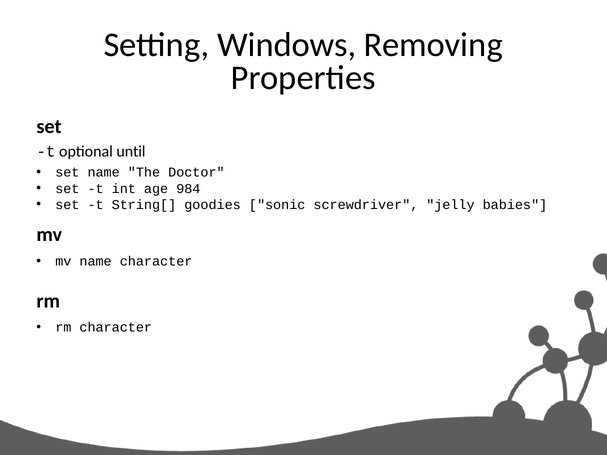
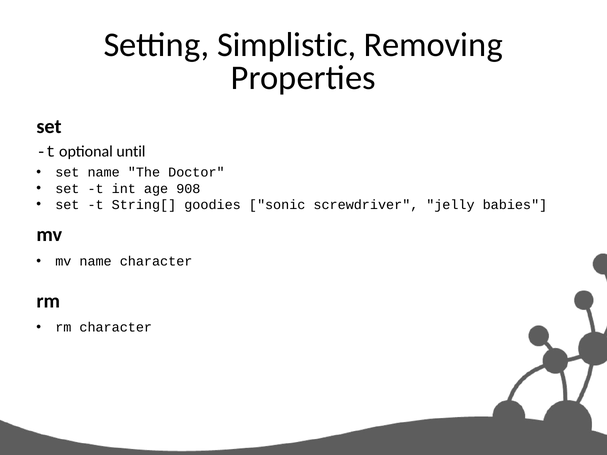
Windows: Windows -> Simplistic (287, 45)
984: 984 -> 908 (188, 189)
